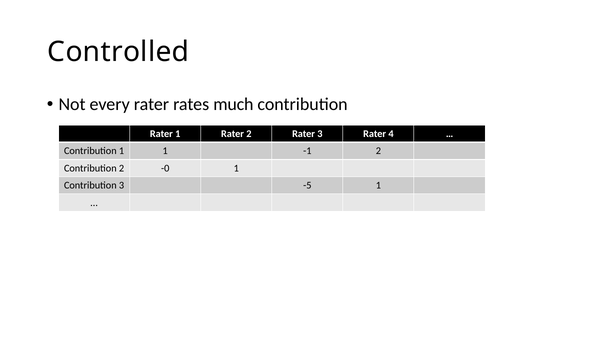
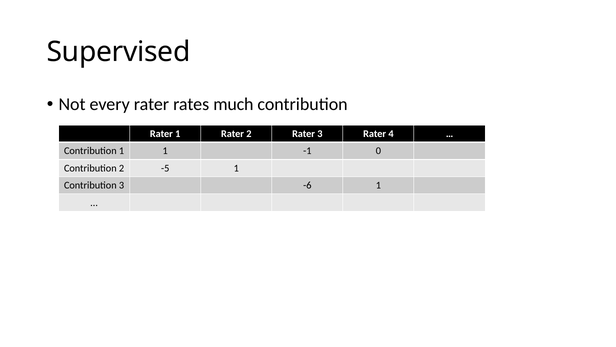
Controlled: Controlled -> Supervised (119, 52)
-1 2: 2 -> 0 (378, 151)
-0: -0 -> -5 (165, 168)
-5: -5 -> -6 (307, 185)
